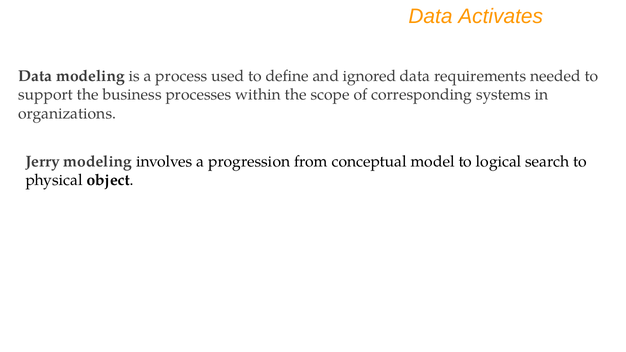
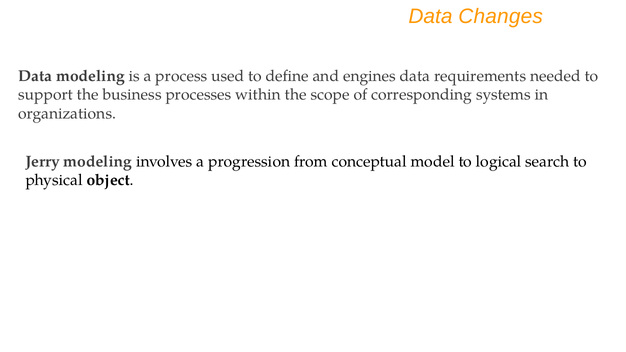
Activates: Activates -> Changes (501, 16)
ignored: ignored -> engines (370, 76)
